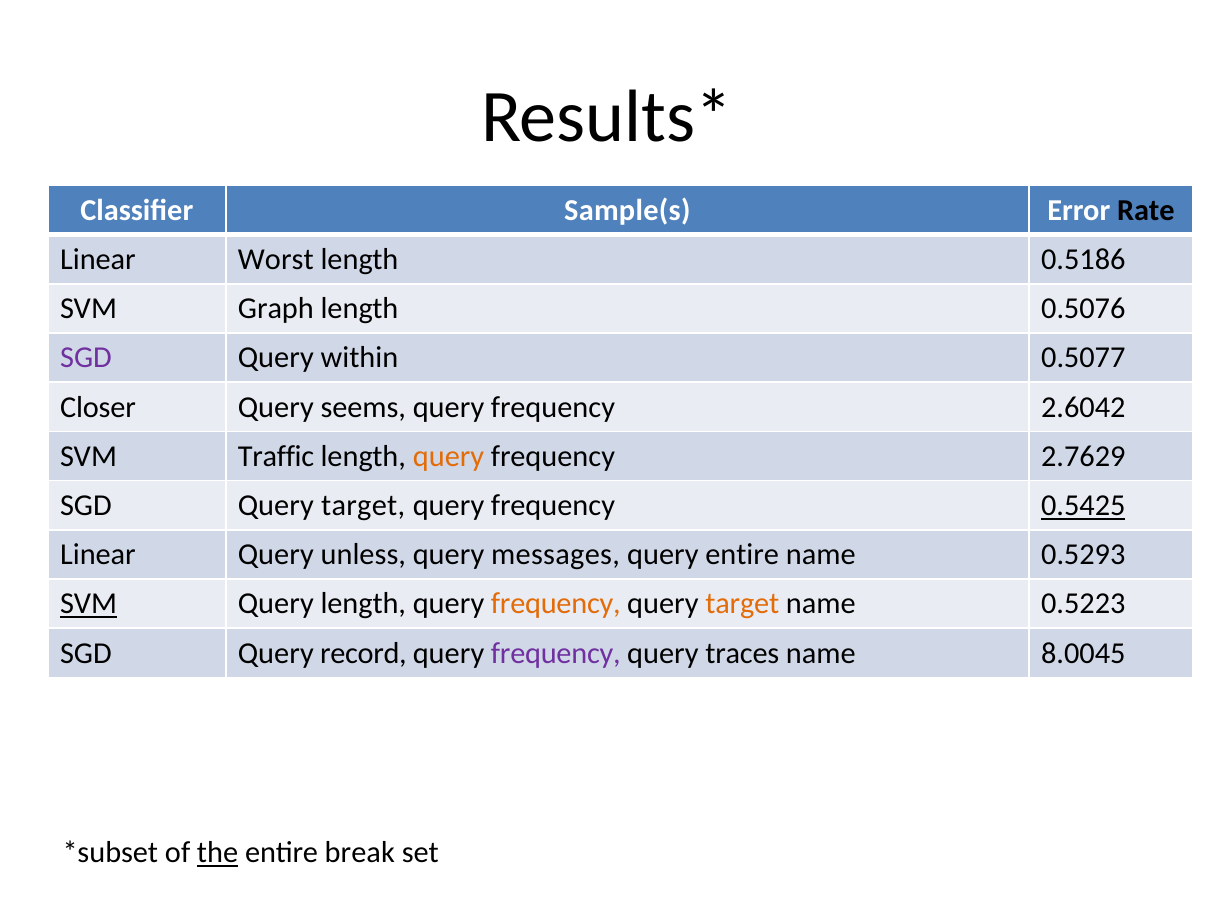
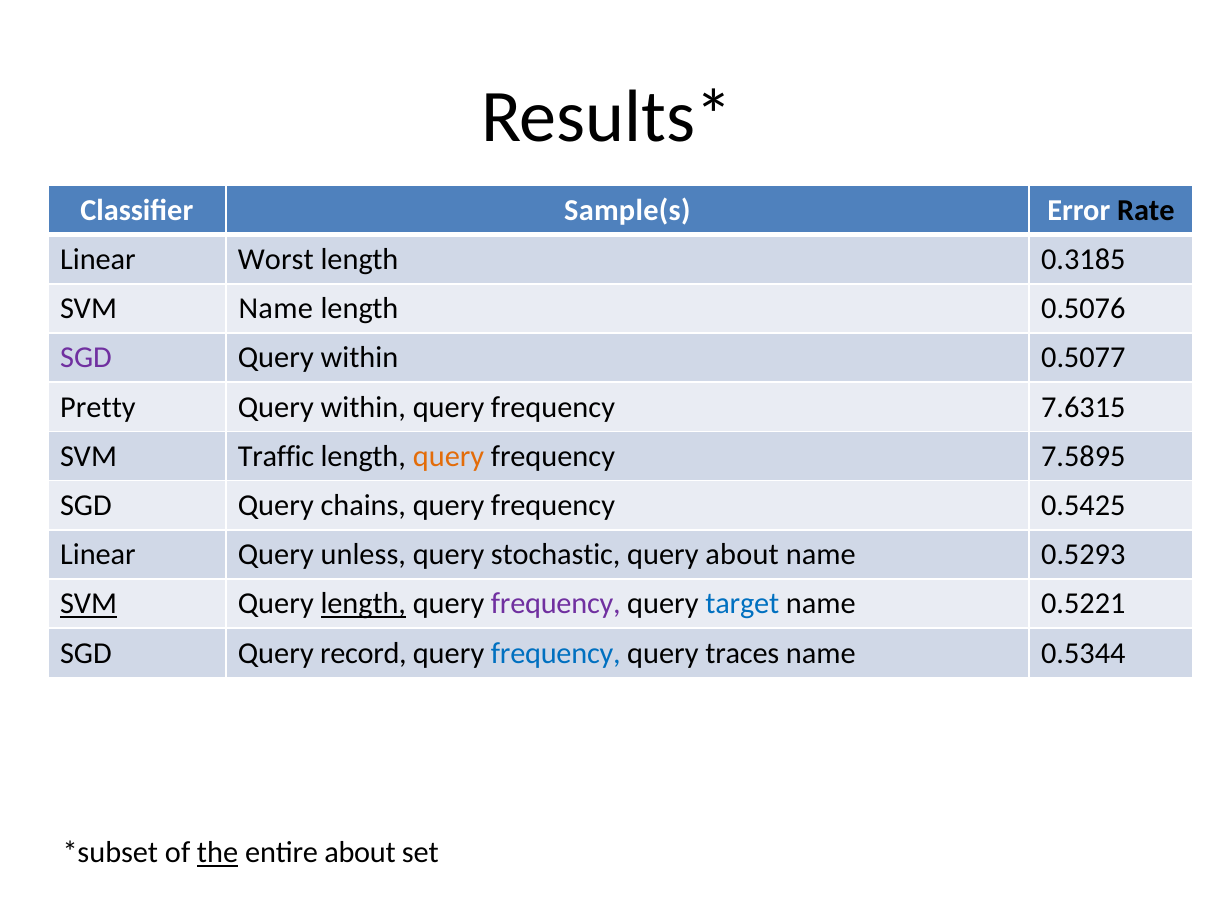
0.5186: 0.5186 -> 0.3185 (1083, 260)
SVM Graph: Graph -> Name (276, 309)
Closer: Closer -> Pretty (98, 407)
seems: seems -> within (363, 407)
2.6042: 2.6042 -> 7.6315 (1083, 407)
2.7629: 2.7629 -> 7.5895 (1083, 457)
SGD Query target: target -> chains (363, 506)
0.5425 underline: present -> none (1083, 506)
messages: messages -> stochastic (556, 555)
query entire: entire -> about (742, 555)
length underline: none -> present (363, 604)
frequency colour: orange -> purple (556, 604)
target colour: orange -> blue (742, 604)
0.5223: 0.5223 -> 0.5221 (1083, 604)
frequency colour: purple -> blue (556, 654)
8.0045: 8.0045 -> 0.5344 (1083, 654)
entire break: break -> about (360, 853)
